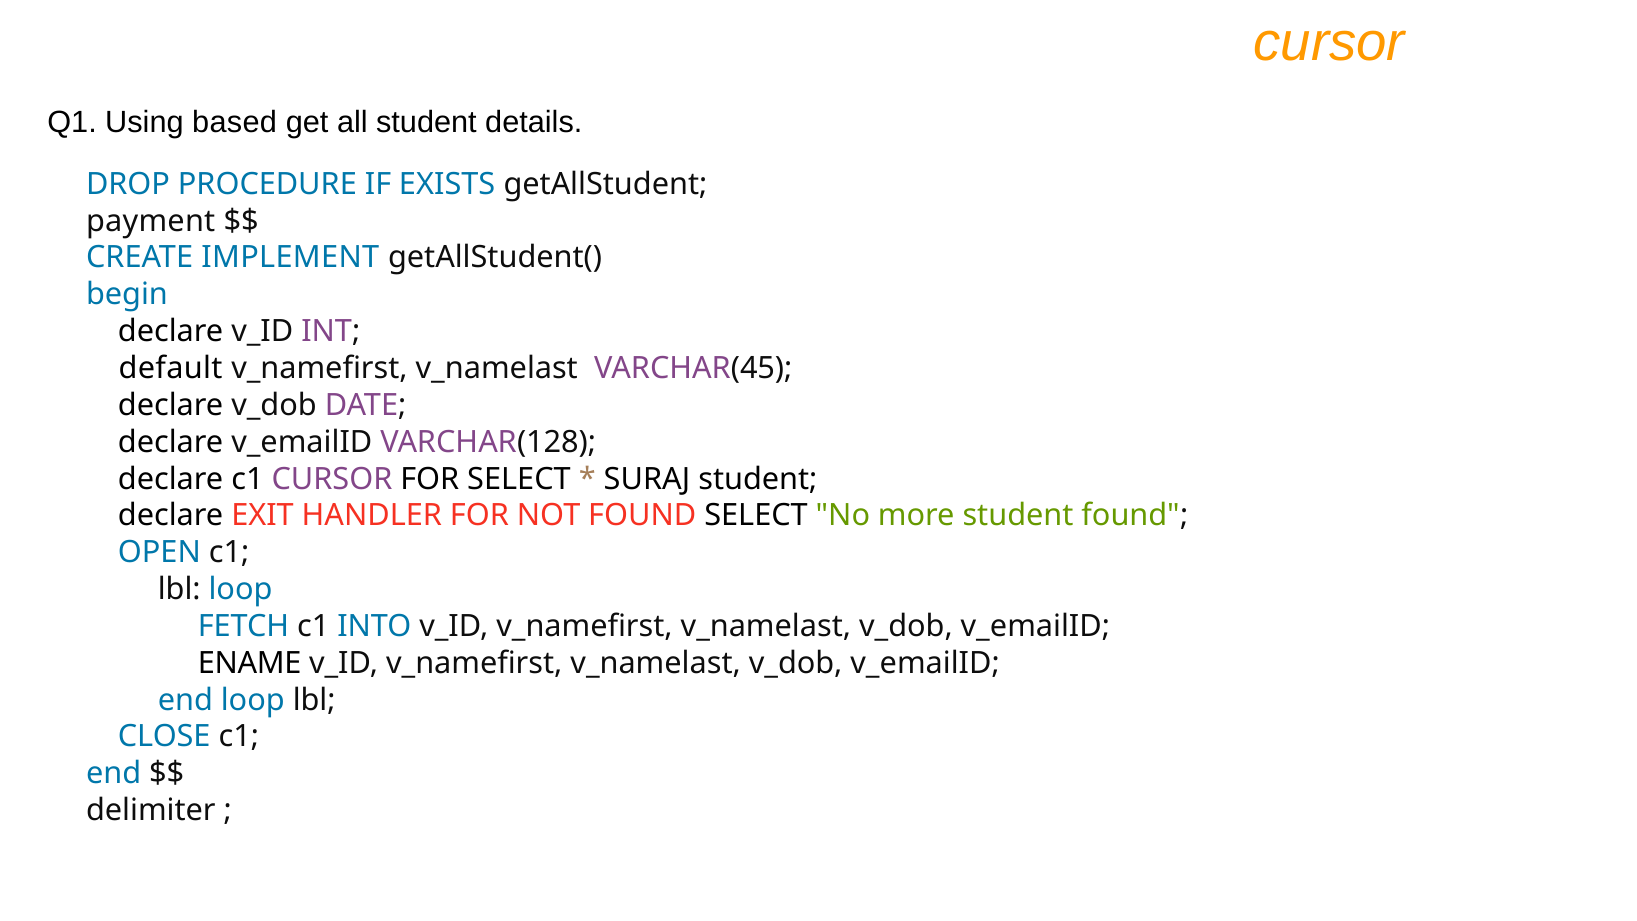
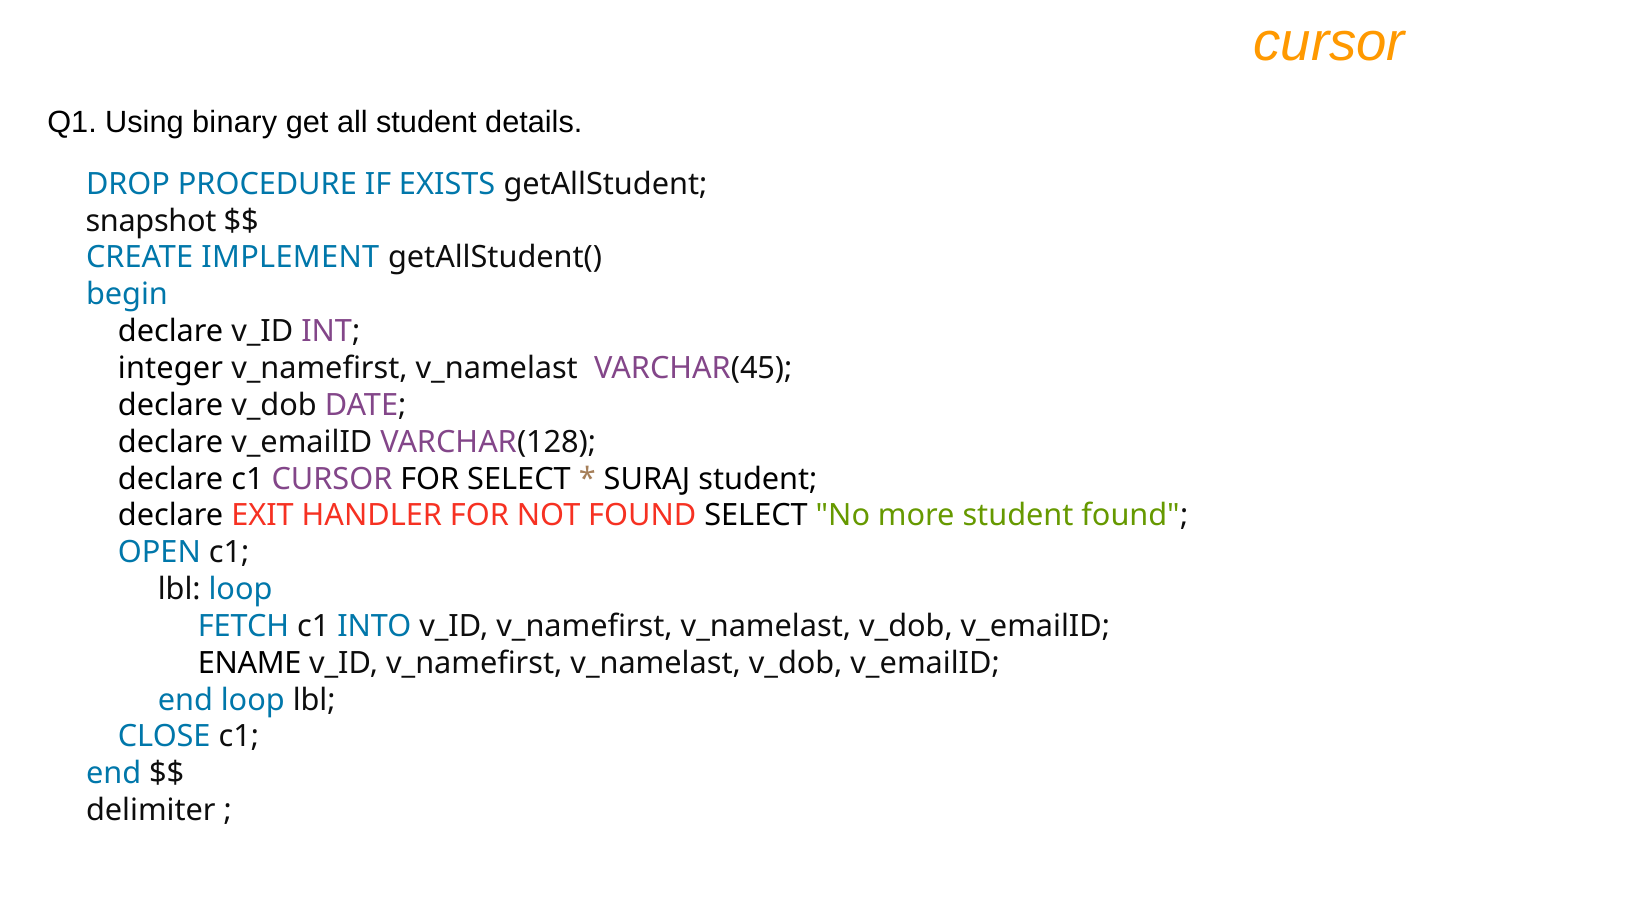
based: based -> binary (235, 122)
payment: payment -> snapshot (151, 221)
default: default -> integer (171, 368)
